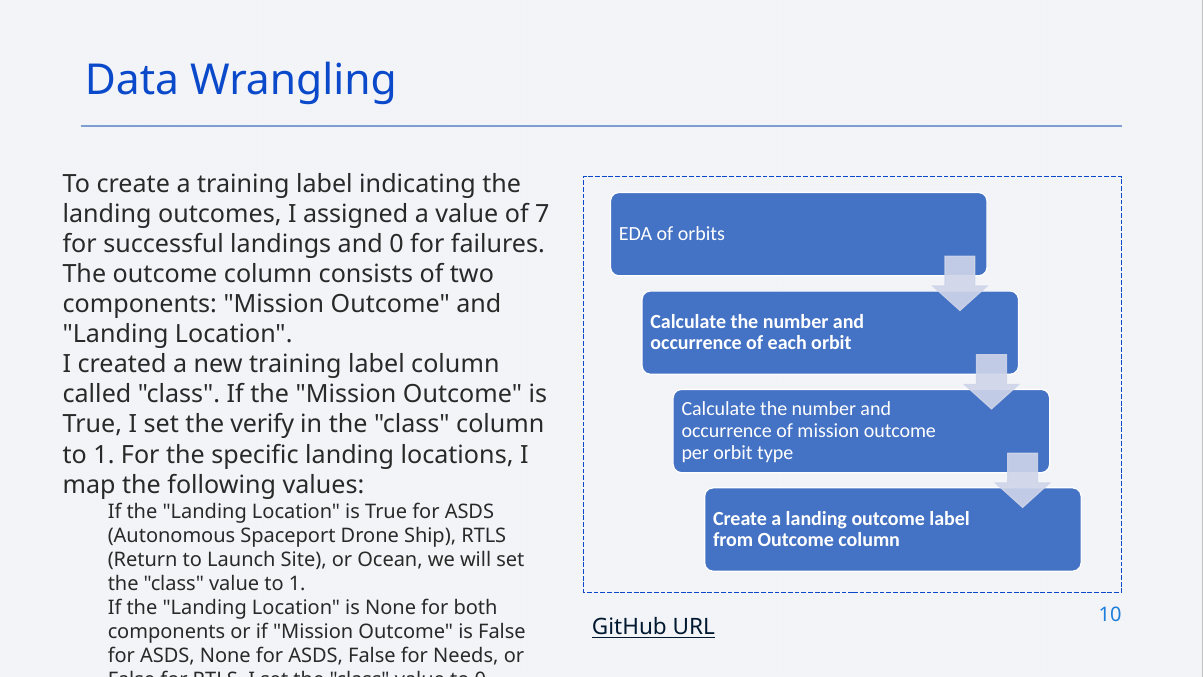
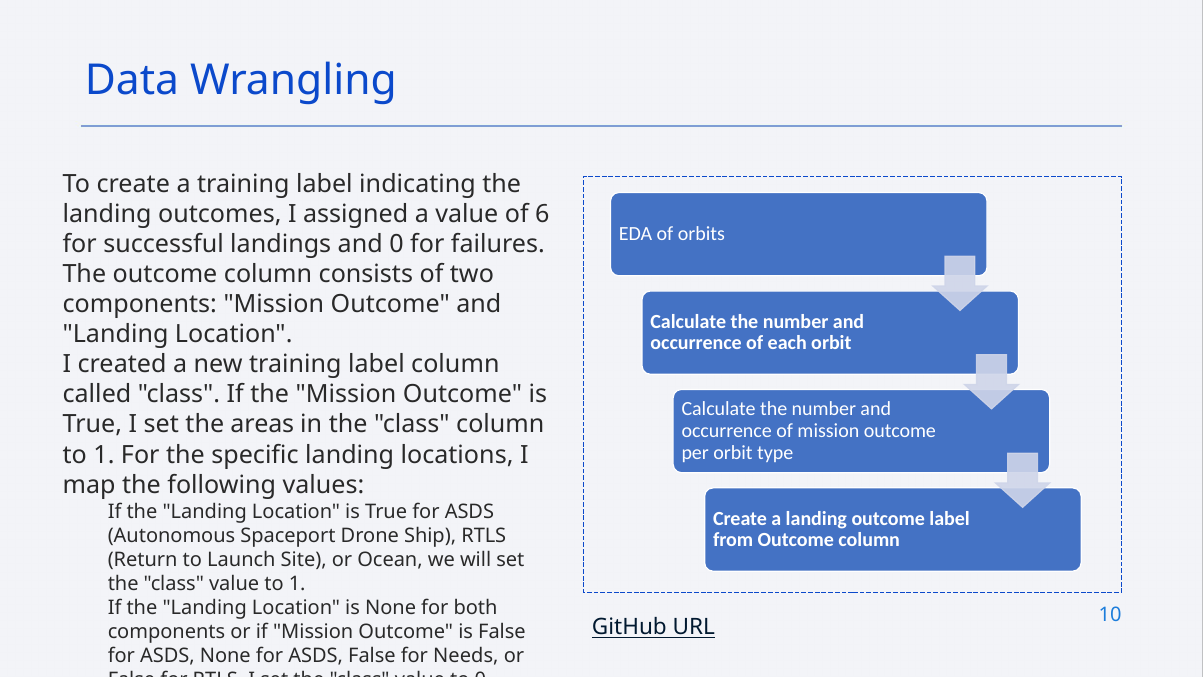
7: 7 -> 6 (542, 214)
verify: verify -> areas (262, 425)
